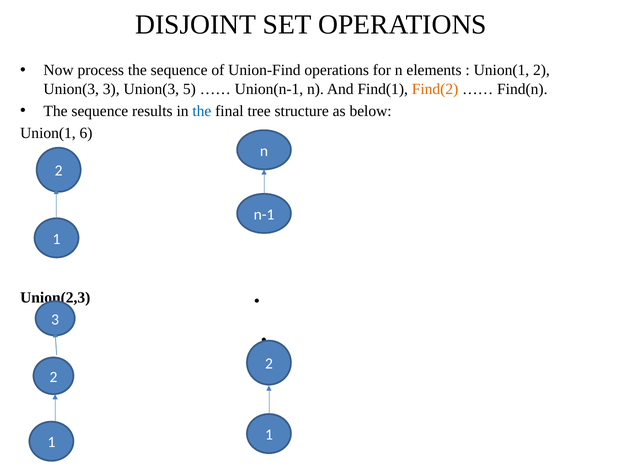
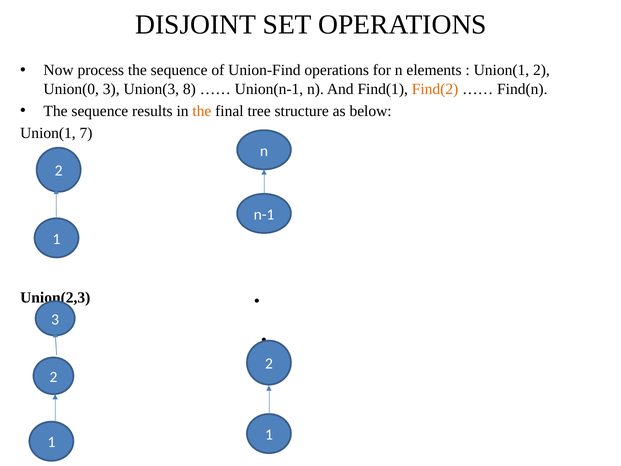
Union(3: Union(3 -> Union(0 (71, 89)
5: 5 -> 8 (189, 89)
the colour: blue -> orange (202, 111)
6: 6 -> 7 (86, 133)
